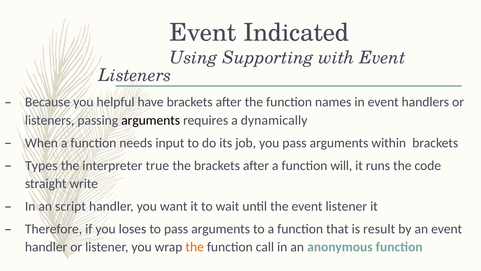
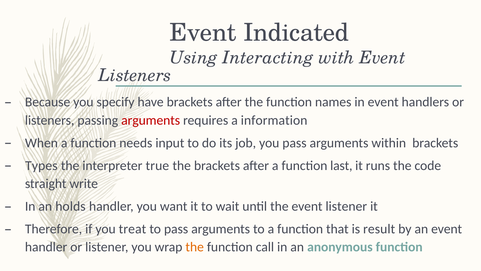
Supporting: Supporting -> Interacting (268, 57)
helpful: helpful -> specify (116, 102)
arguments colour: black -> red (151, 120)
dynamically: dynamically -> information (274, 120)
will: will -> last (341, 165)
script: script -> holds (70, 206)
loses: loses -> treat (132, 229)
